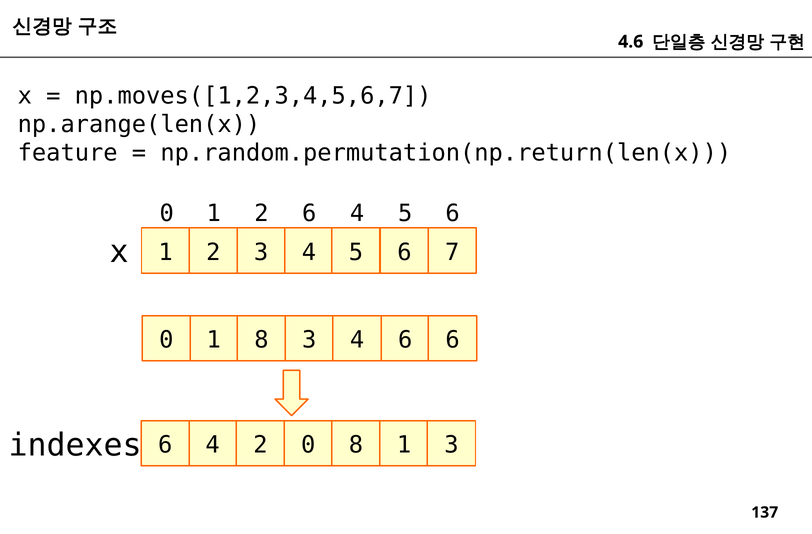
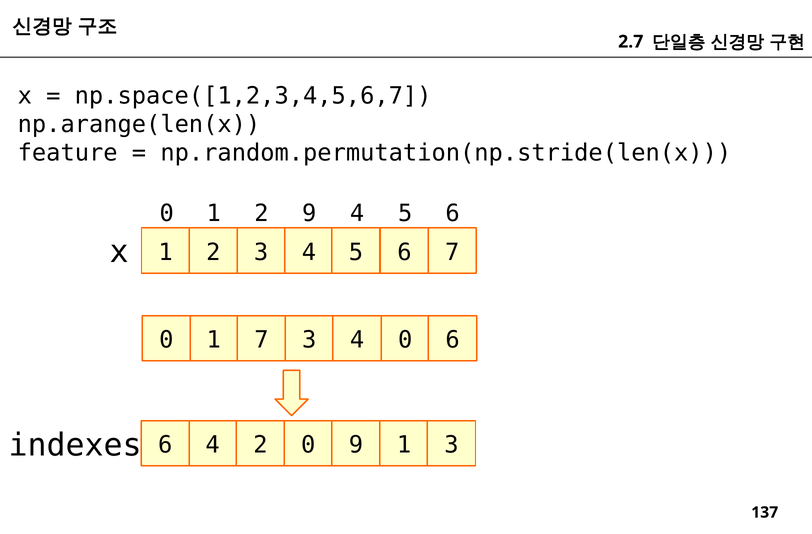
4.6: 4.6 -> 2.7 (631, 42)
np.moves([1,2,3,4,5,6,7: np.moves([1,2,3,4,5,6,7 -> np.space([1,2,3,4,5,6,7 (253, 96)
np.random.permutation(np.return(len(x: np.random.permutation(np.return(len(x -> np.random.permutation(np.stride(len(x (446, 153)
2 6: 6 -> 9 (309, 213)
1 8: 8 -> 7 (261, 340)
4 6: 6 -> 0 (405, 340)
0 8: 8 -> 9 (356, 444)
